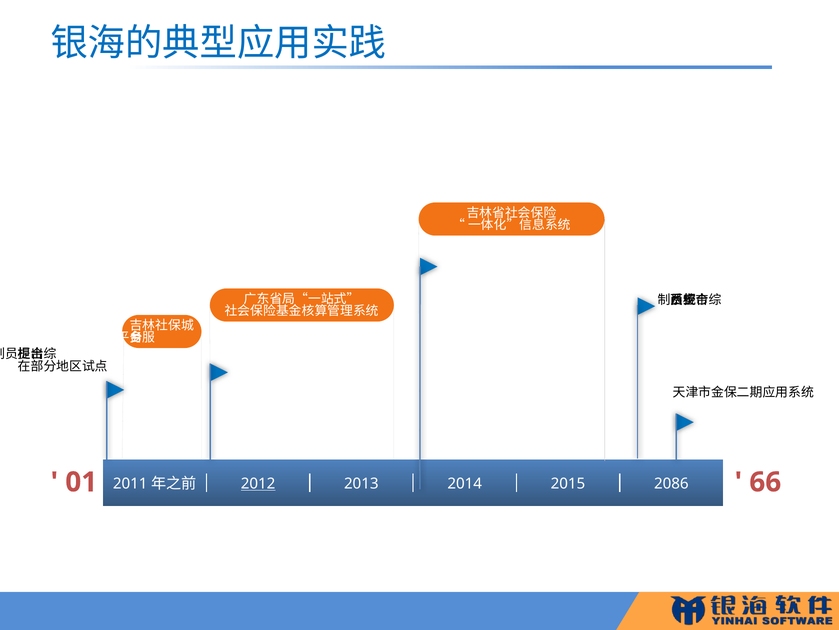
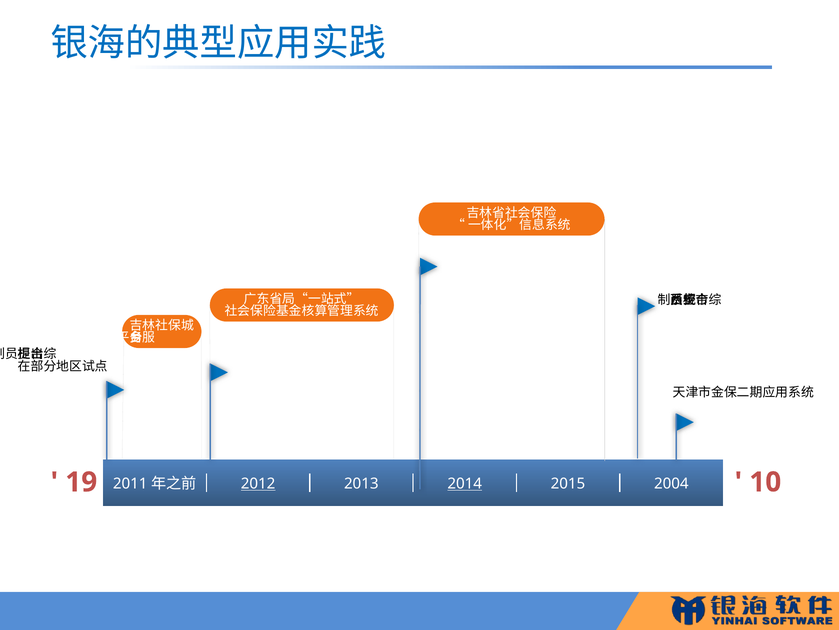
01: 01 -> 19 (81, 482)
2014 underline: none -> present (465, 483)
2086: 2086 -> 2004 (671, 483)
66: 66 -> 10 (765, 482)
